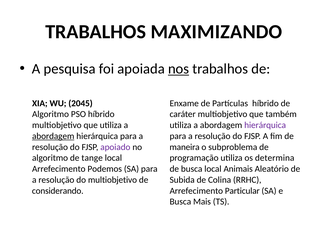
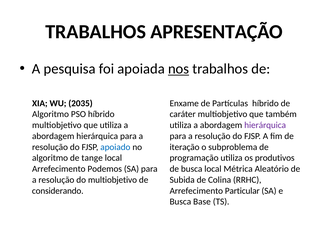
MAXIMIZANDO: MAXIMIZANDO -> APRESENTAÇÃO (217, 32)
2045: 2045 -> 2035 (81, 103)
abordagem underline: present -> none (53, 136)
apoiado colour: purple -> blue (115, 147)
maneira: maneira -> iteração (185, 147)
determina: determina -> produtivos (275, 158)
Animais: Animais -> Métrica (238, 169)
Mais: Mais -> Base (202, 202)
